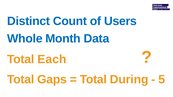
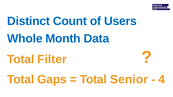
Each: Each -> Filter (52, 59)
During: During -> Senior (129, 80)
5: 5 -> 4 (162, 80)
